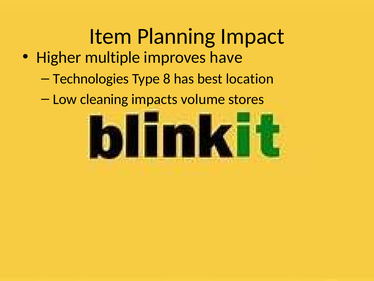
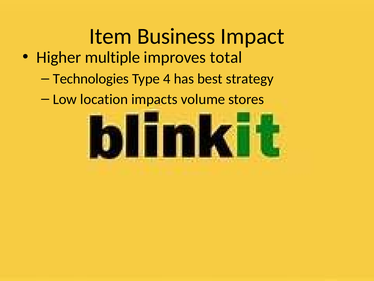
Planning: Planning -> Business (176, 36)
have: have -> total (226, 57)
8: 8 -> 4 (167, 79)
location: location -> strategy (250, 79)
cleaning: cleaning -> location (104, 99)
